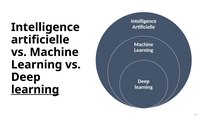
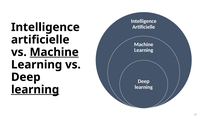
Machine underline: none -> present (54, 52)
